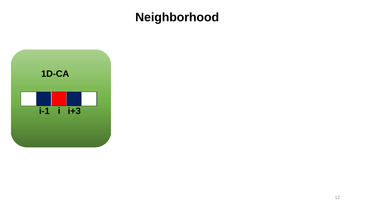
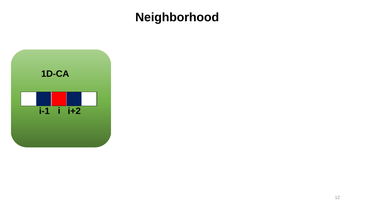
i+3: i+3 -> i+2 (74, 111)
